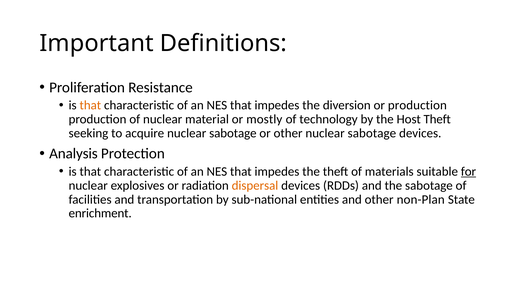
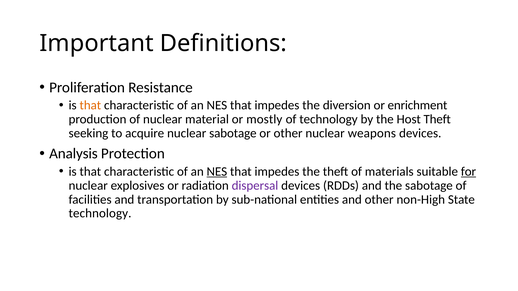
or production: production -> enrichment (417, 105)
other nuclear sabotage: sabotage -> weapons (372, 133)
NES underline: none -> present (217, 172)
dispersal colour: orange -> purple (255, 186)
non-Plan: non-Plan -> non-High (421, 200)
enrichment: enrichment -> technology (100, 214)
